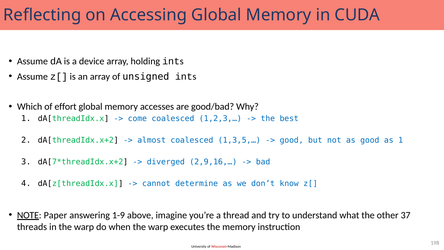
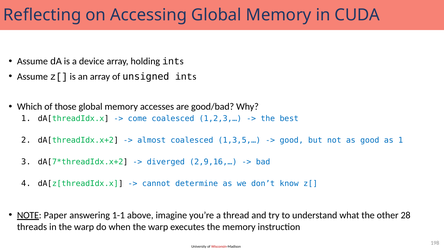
effort: effort -> those (66, 107)
1-9: 1-9 -> 1-1 (119, 215)
37: 37 -> 28 (406, 215)
